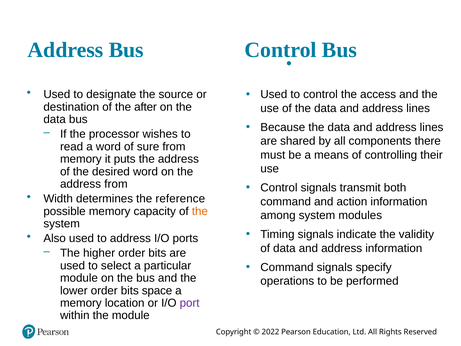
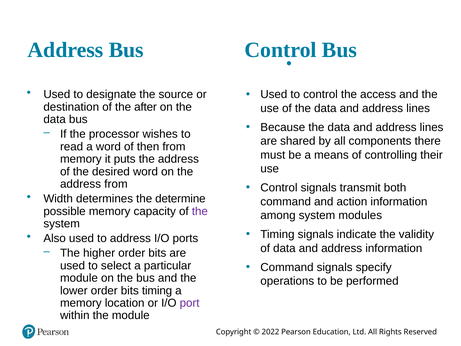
sure: sure -> then (148, 147)
reference: reference -> determine (180, 199)
the colour: orange -> purple (200, 211)
bits space: space -> timing (157, 290)
